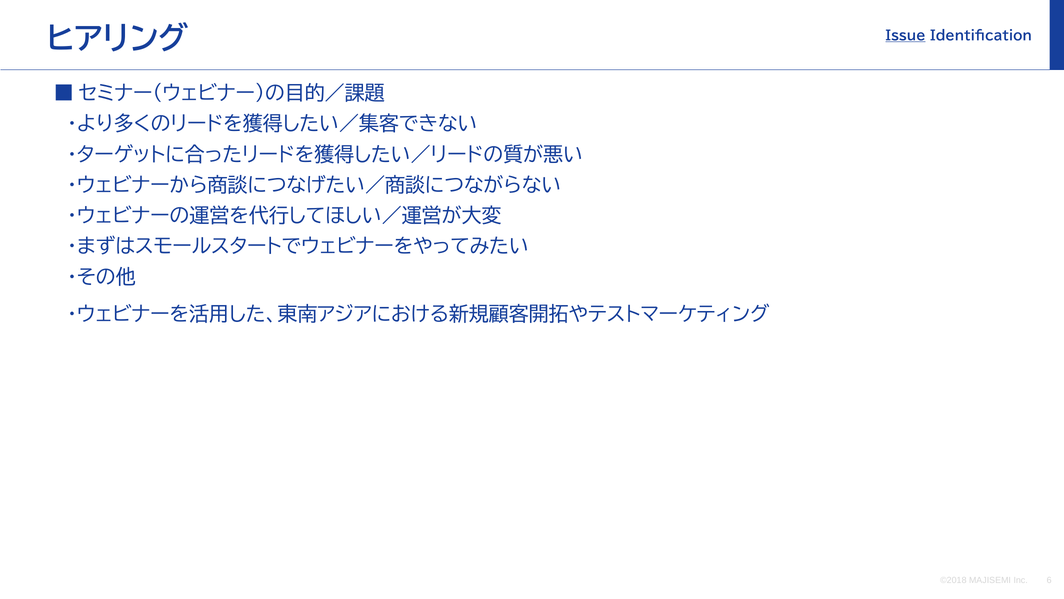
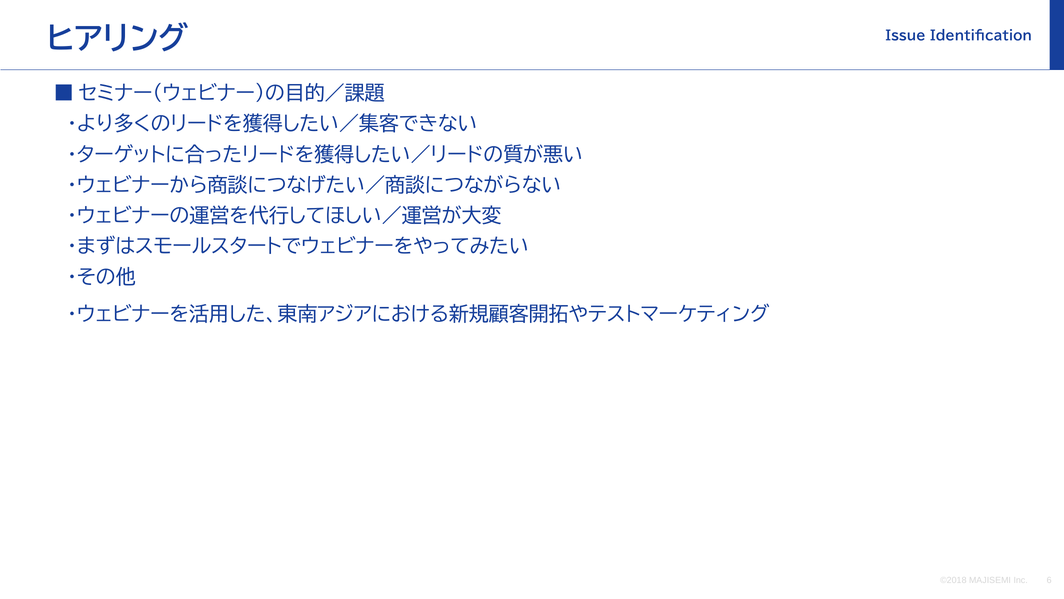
Issue underline: present -> none (905, 36)
